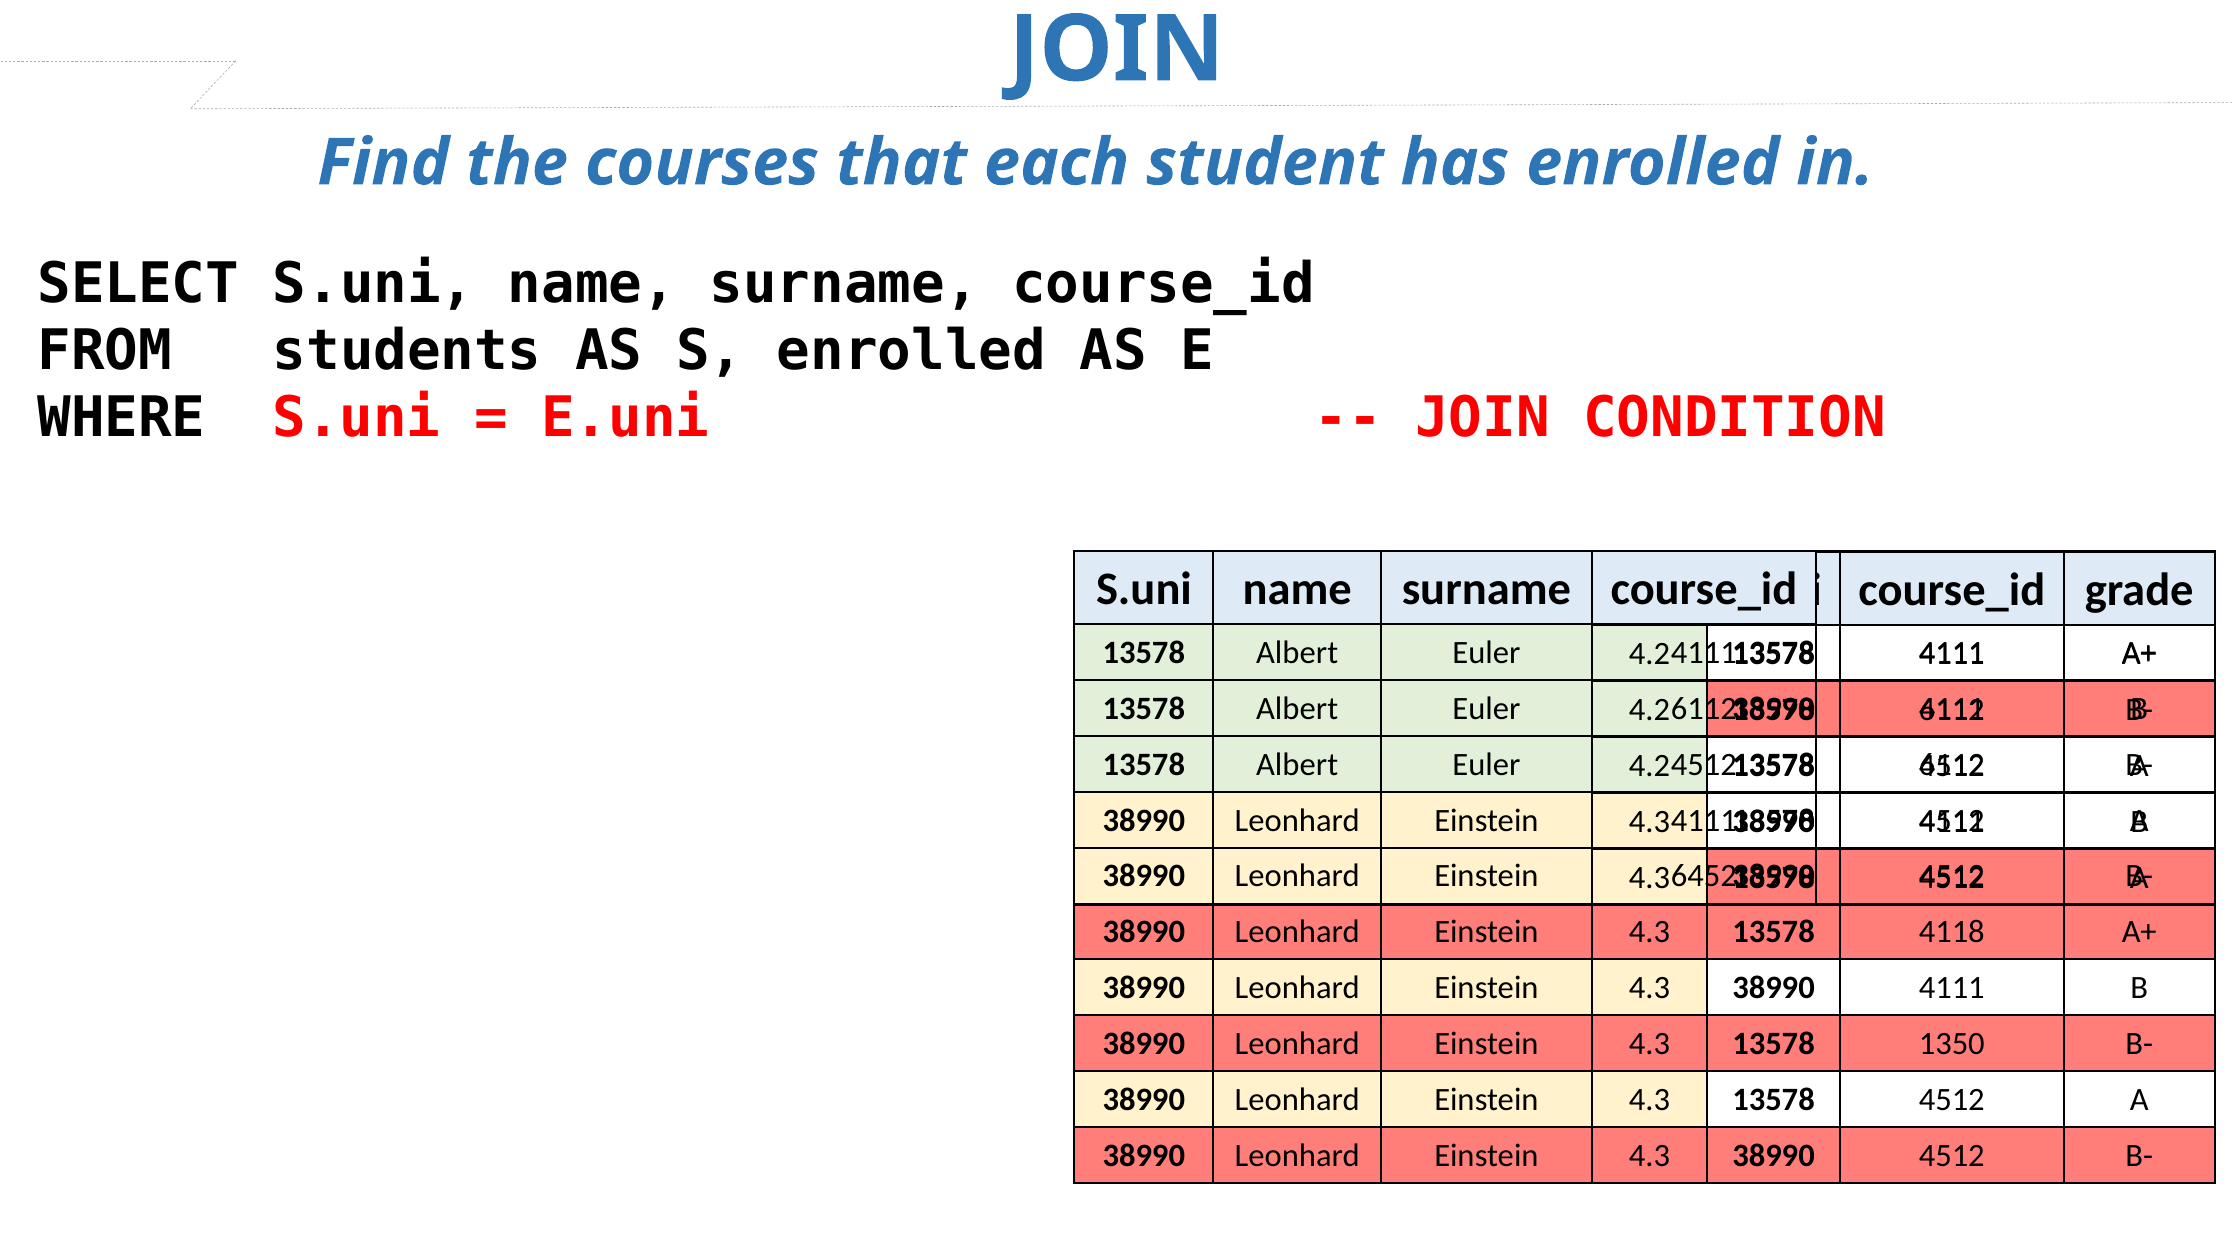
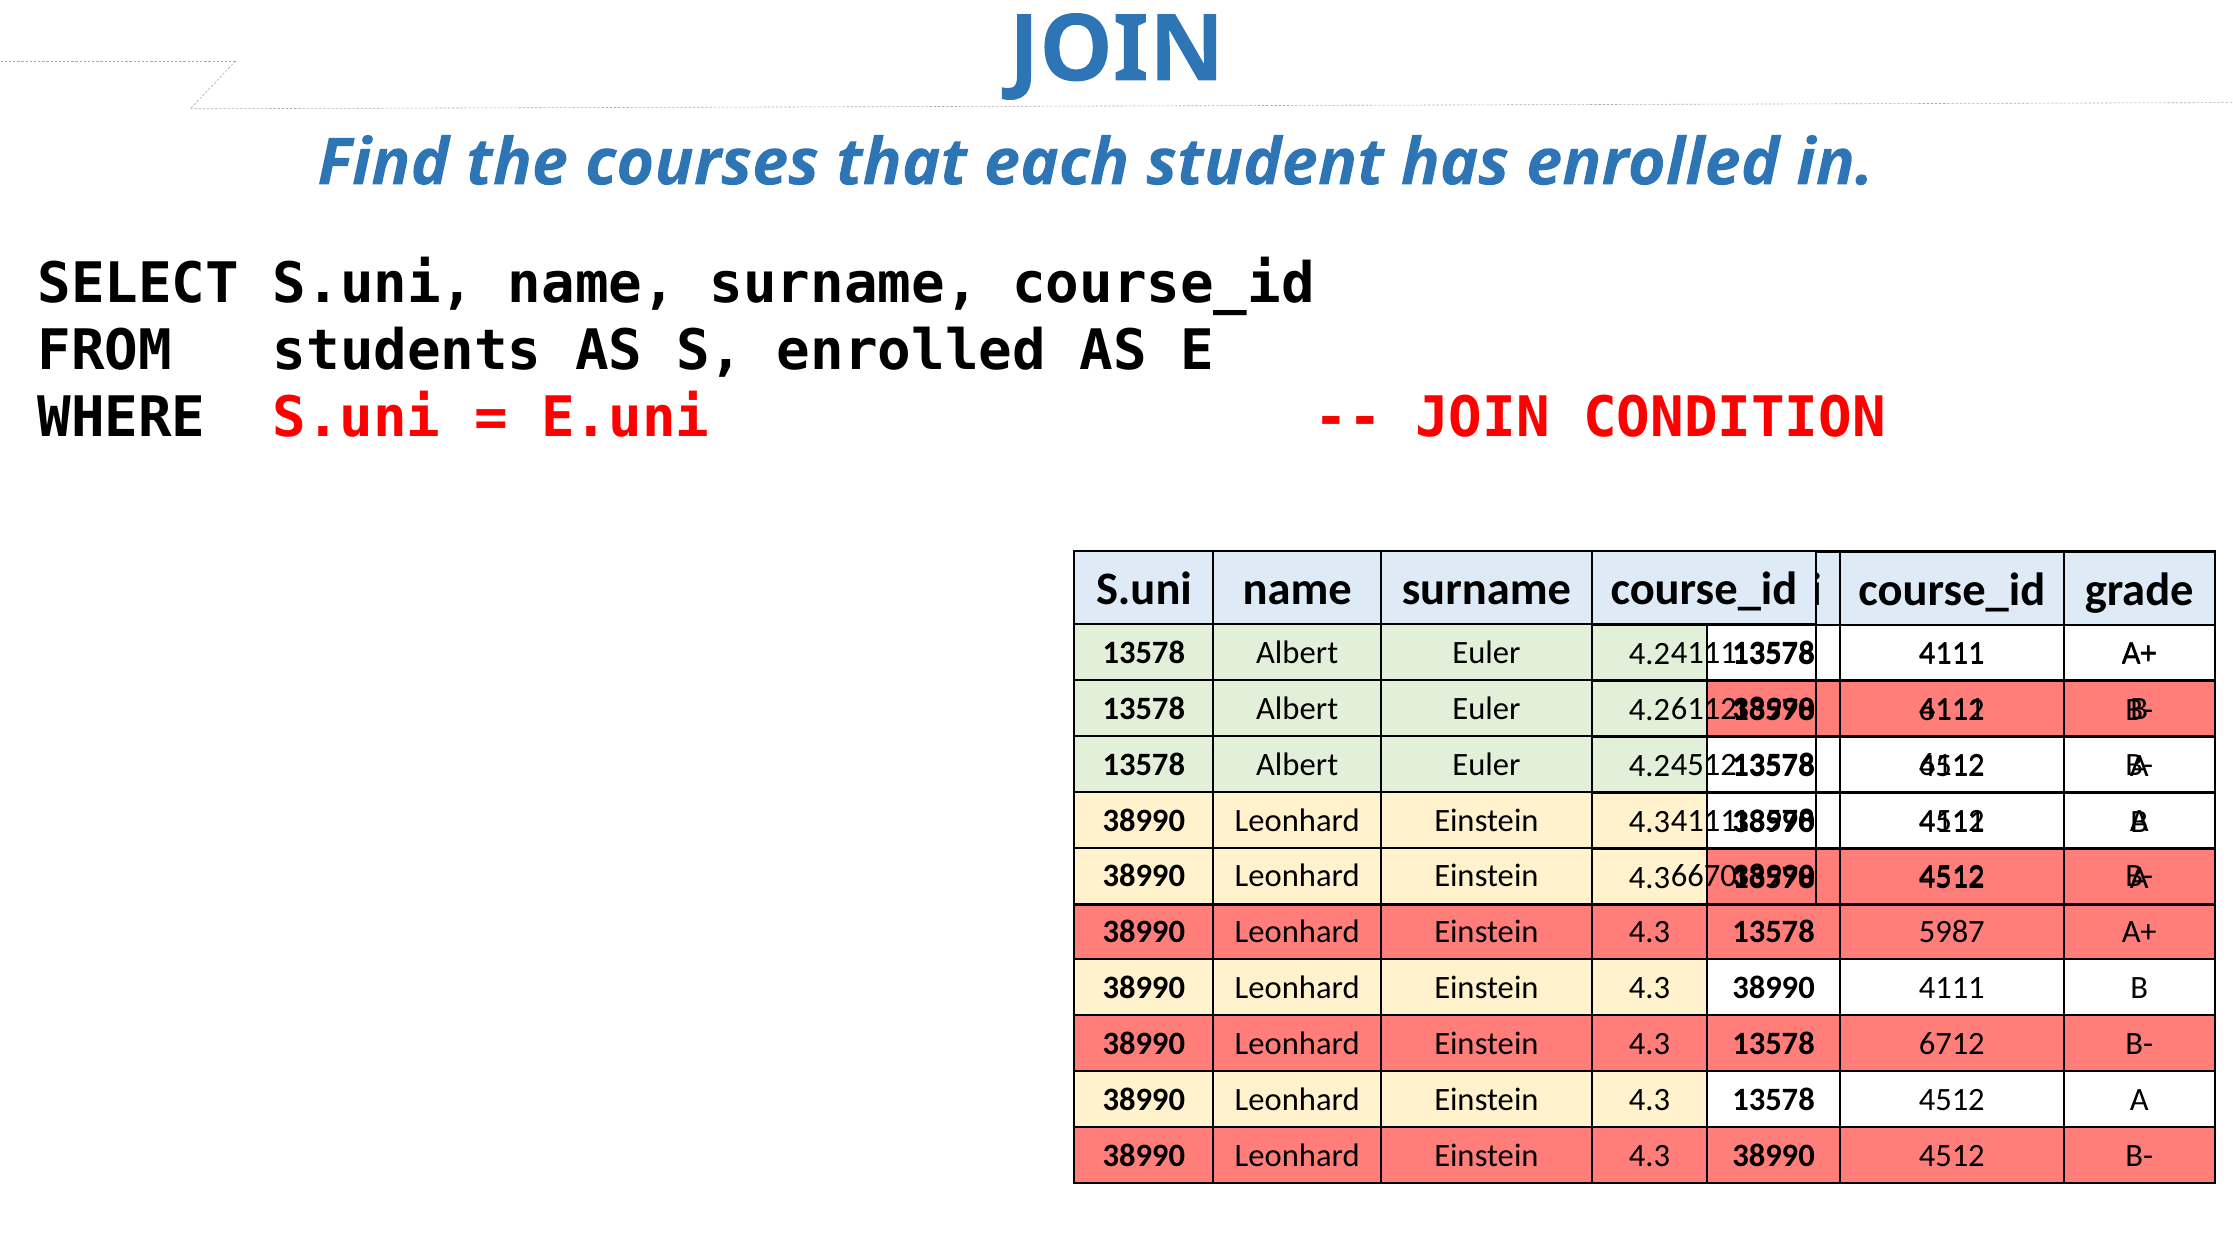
6452: 6452 -> 6670 (1704, 876)
4118: 4118 -> 5987 (1952, 932)
1350: 1350 -> 6712 (1952, 1044)
